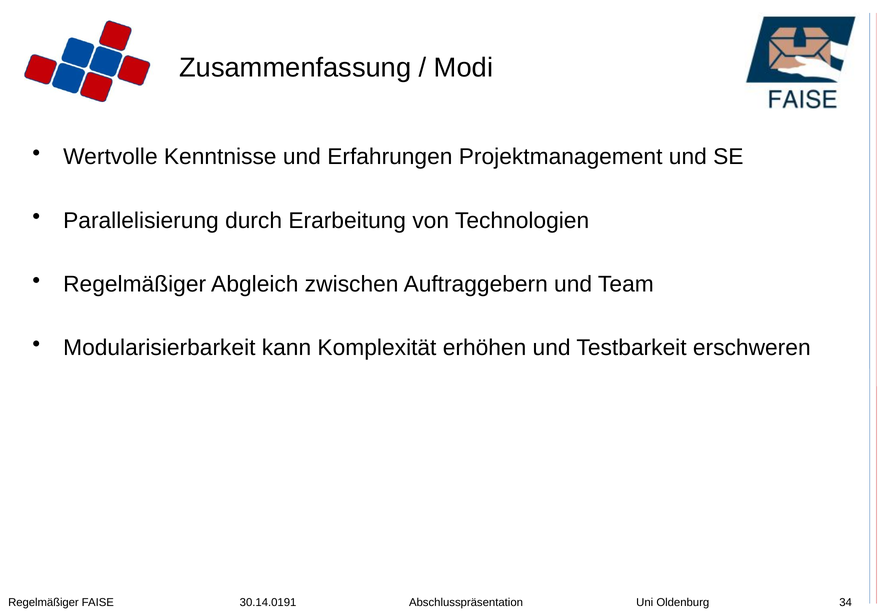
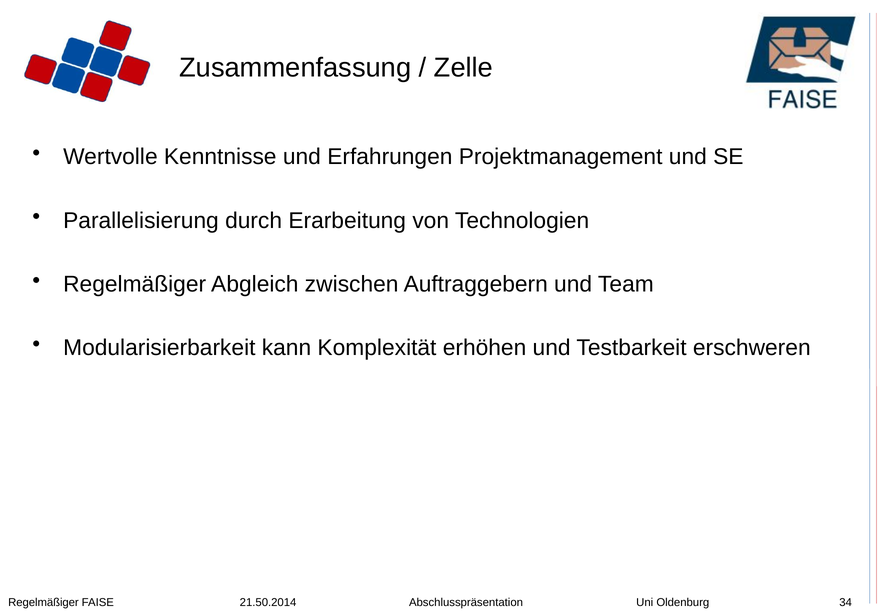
Modi: Modi -> Zelle (464, 68)
30.14.0191: 30.14.0191 -> 21.50.2014 (268, 602)
